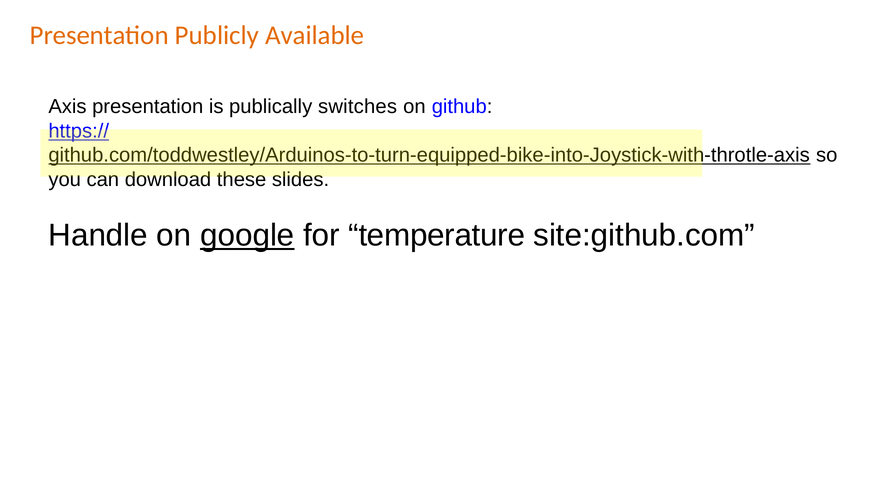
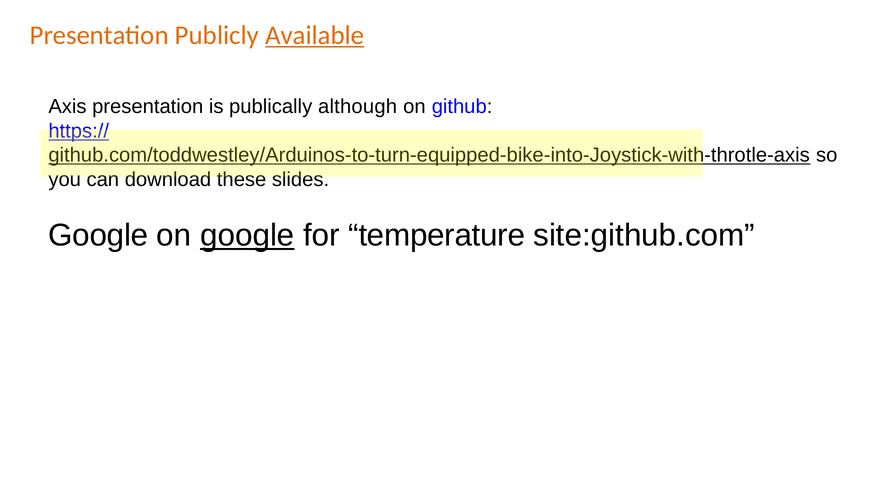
Available underline: none -> present (315, 35)
switches: switches -> although (358, 107)
Handle: Handle -> Google (98, 235)
